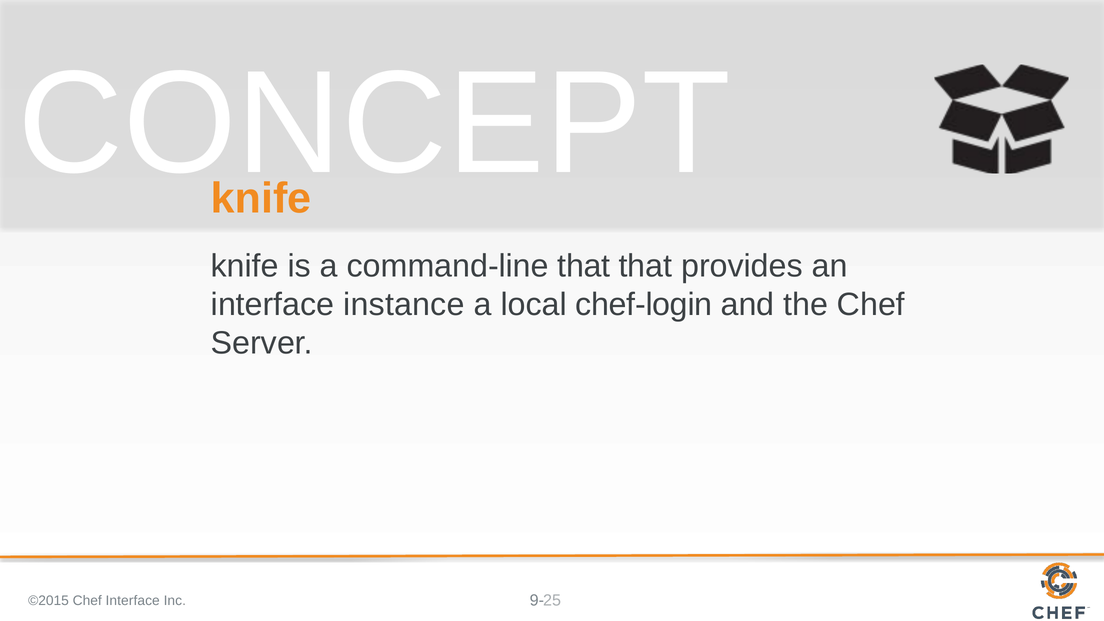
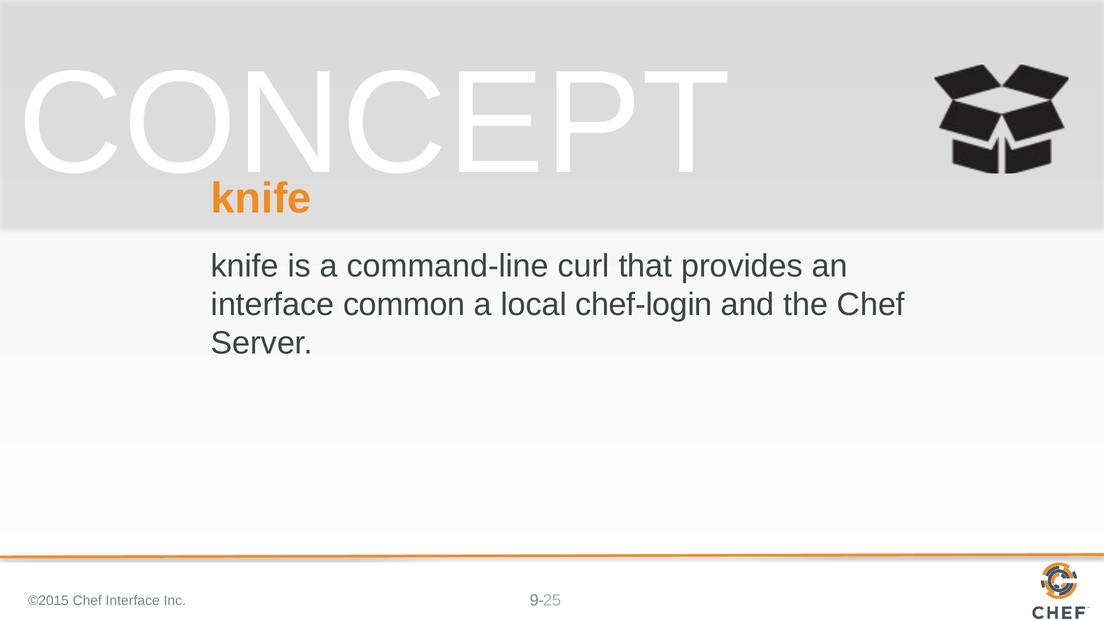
command-line that: that -> curl (584, 266)
instance: instance -> common (404, 305)
